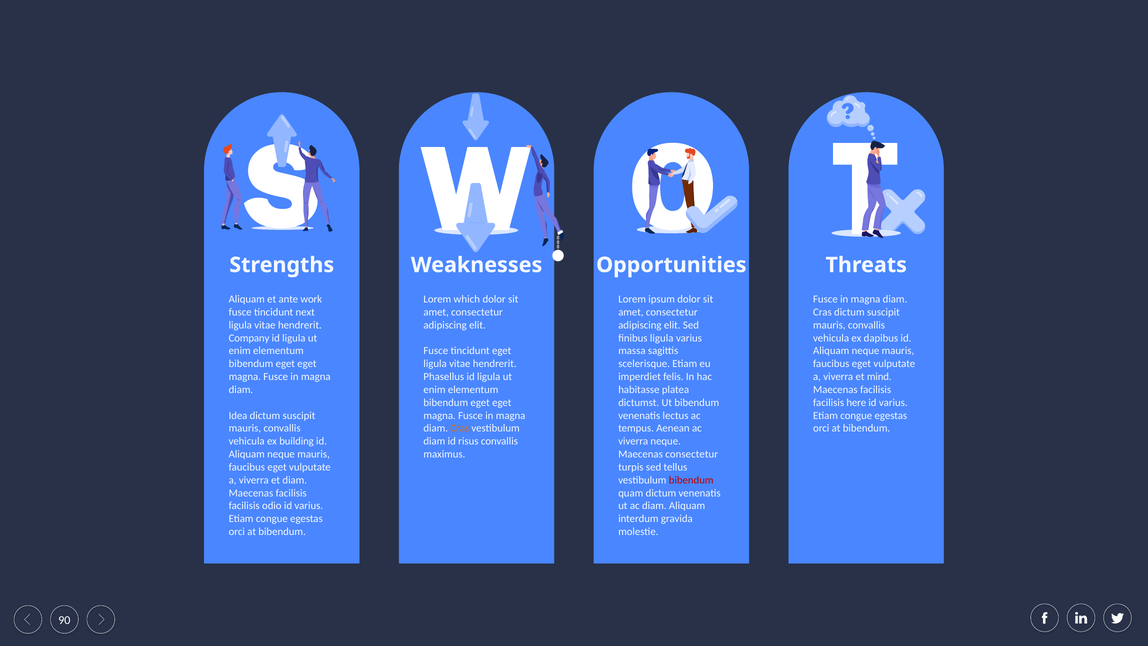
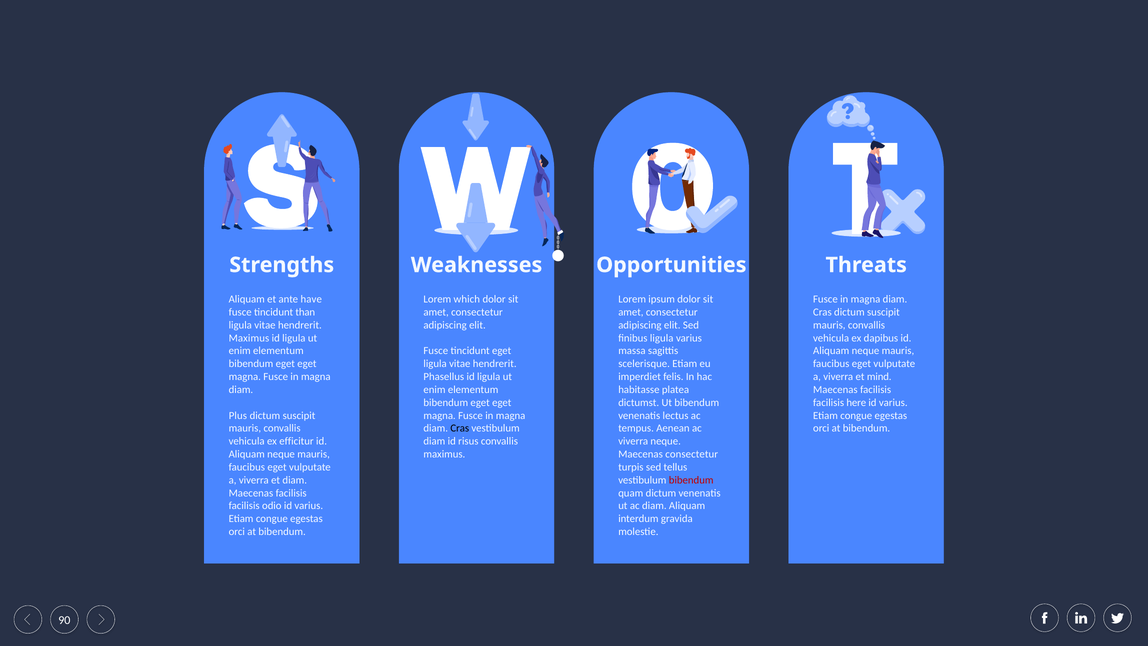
work: work -> have (311, 299)
next: next -> than (305, 312)
Company: Company -> Maximus (249, 338)
Idea: Idea -> Plus (238, 415)
Cras colour: orange -> black (460, 428)
building: building -> efficitur (297, 441)
